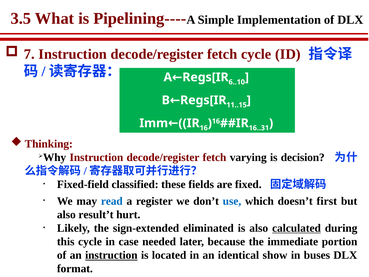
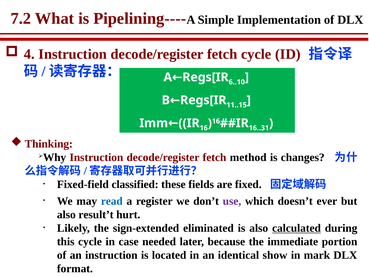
3.5: 3.5 -> 7.2 (21, 18)
7: 7 -> 4 (29, 54)
varying: varying -> method (248, 157)
decision: decision -> changes (303, 157)
use colour: blue -> purple (232, 201)
first: first -> ever (327, 201)
instruction underline: present -> none (111, 255)
buses: buses -> mark (317, 255)
